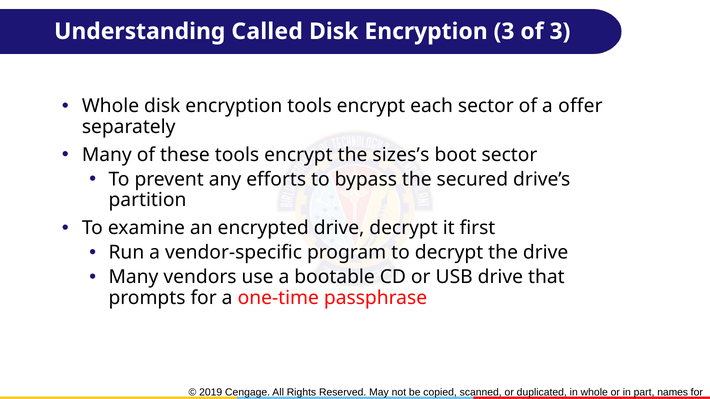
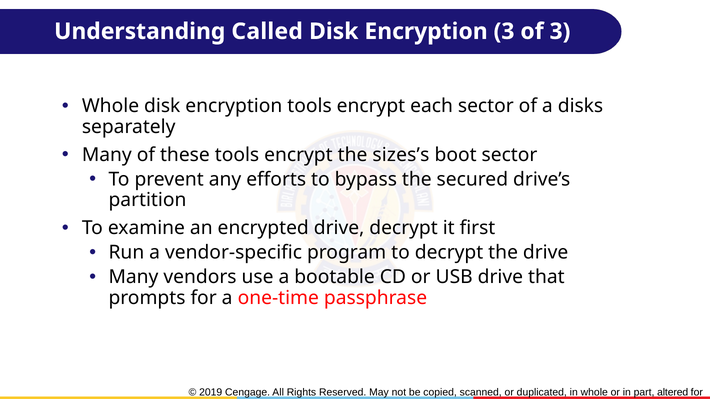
offer: offer -> disks (581, 106)
names: names -> altered (673, 393)
